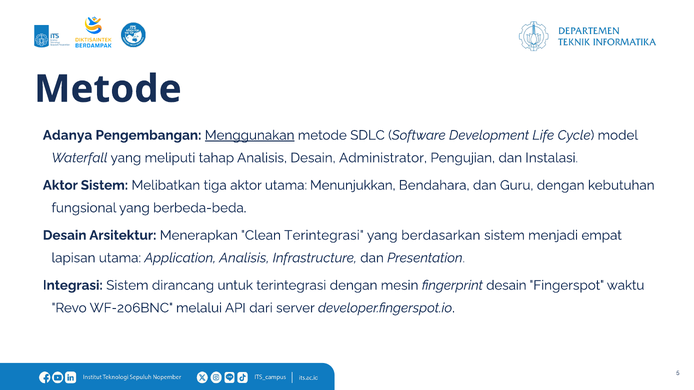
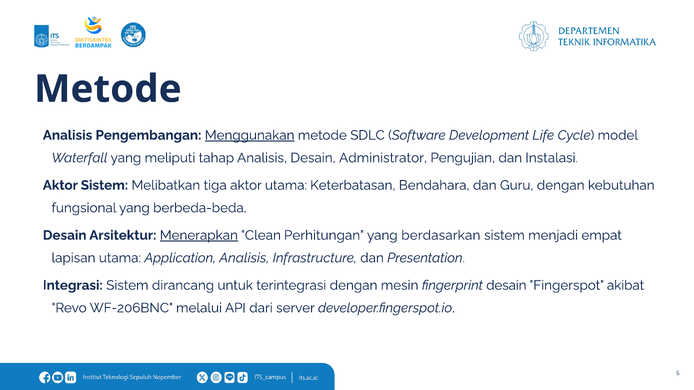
Adanya: Adanya -> Analisis (68, 135)
Menunjukkan: Menunjukkan -> Keterbatasan (353, 185)
Menerapkan underline: none -> present (199, 235)
Clean Terintegrasi: Terintegrasi -> Perhitungan (324, 235)
waktu: waktu -> akibat (626, 286)
